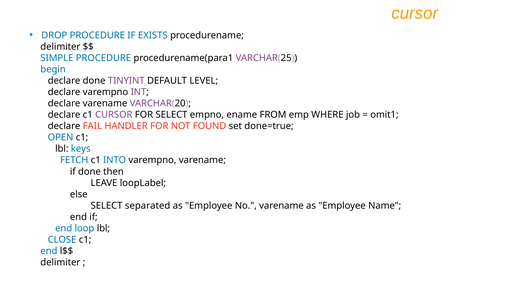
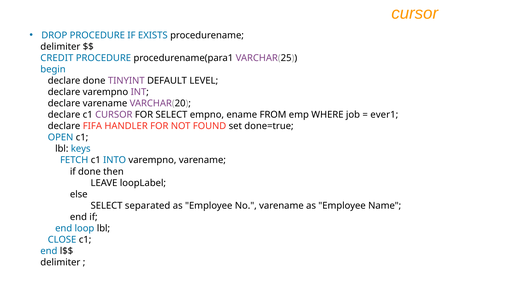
SIMPLE: SIMPLE -> CREDIT (57, 58)
omit1: omit1 -> ever1 (384, 115)
FAIL: FAIL -> FIFA (92, 126)
